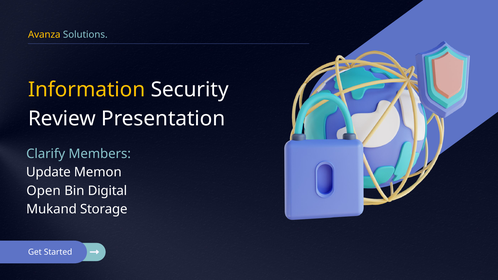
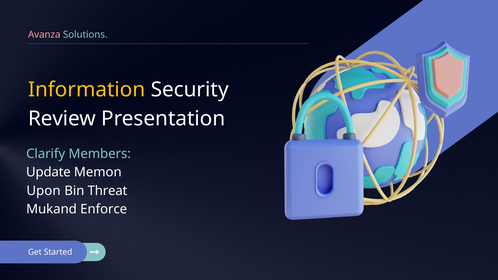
Avanza colour: yellow -> pink (44, 35)
Open: Open -> Upon (44, 191)
Digital: Digital -> Threat (107, 191)
Storage: Storage -> Enforce (104, 209)
